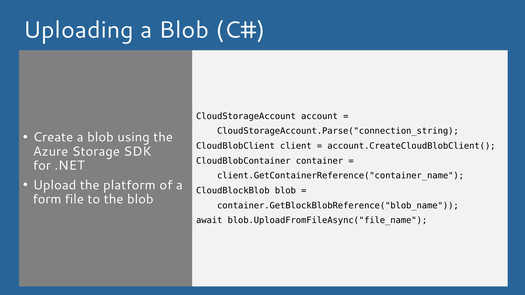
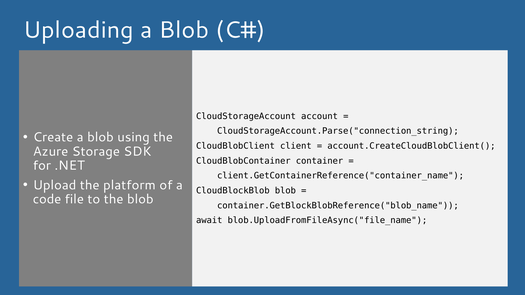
form: form -> code (47, 200)
